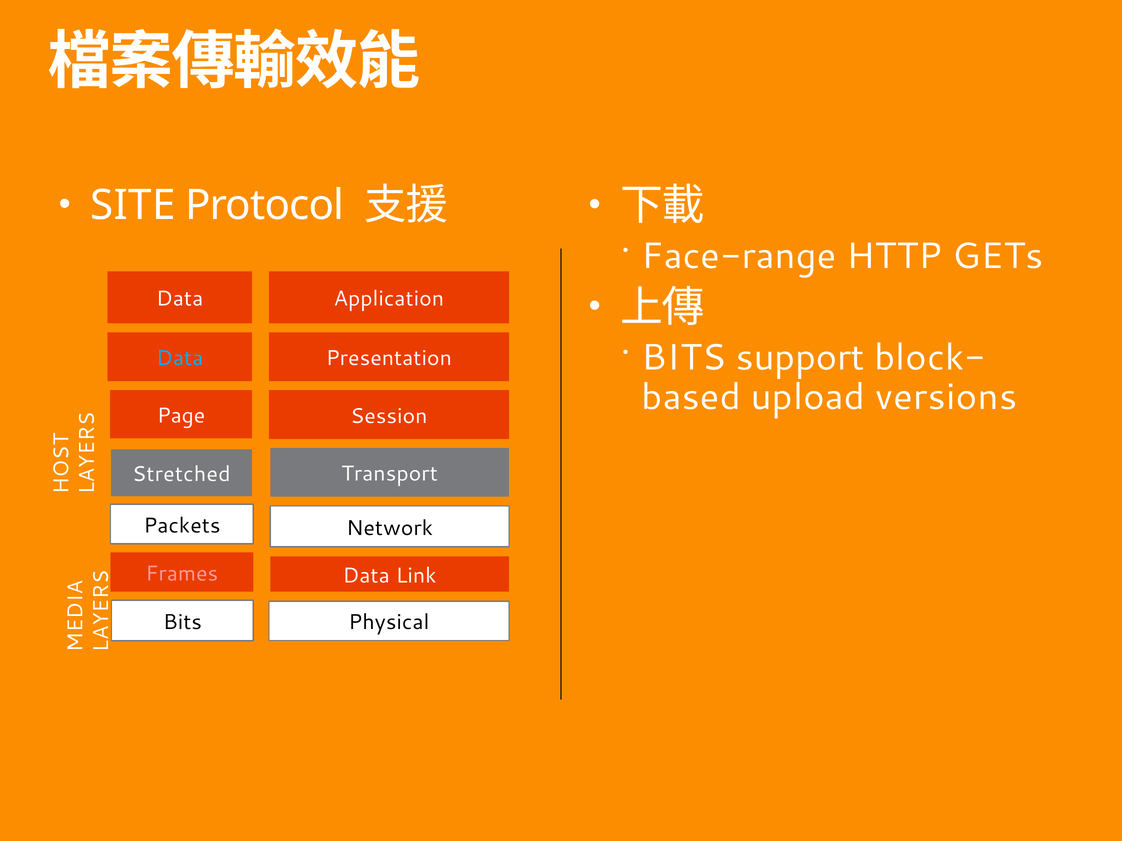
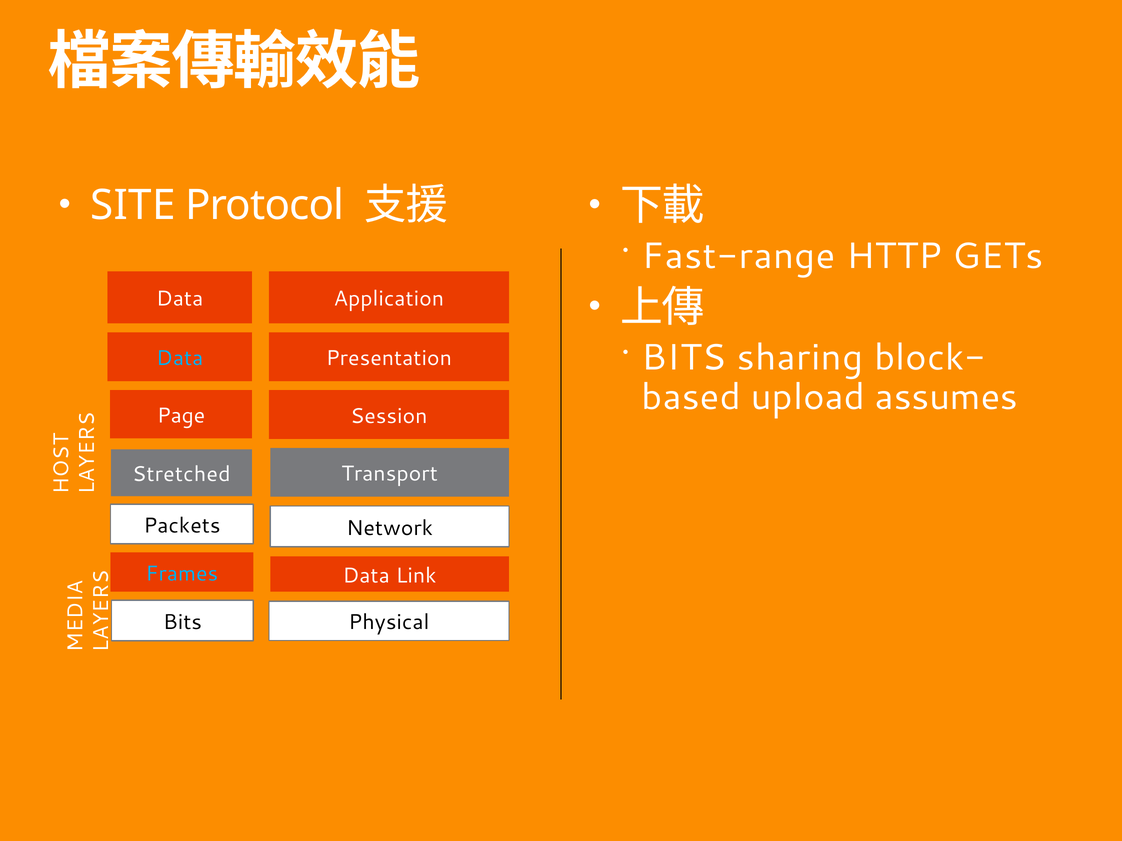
Face-range: Face-range -> Fast-range (739, 256)
support: support -> sharing (800, 358)
versions: versions -> assumes (947, 397)
Frames colour: pink -> light blue (182, 574)
